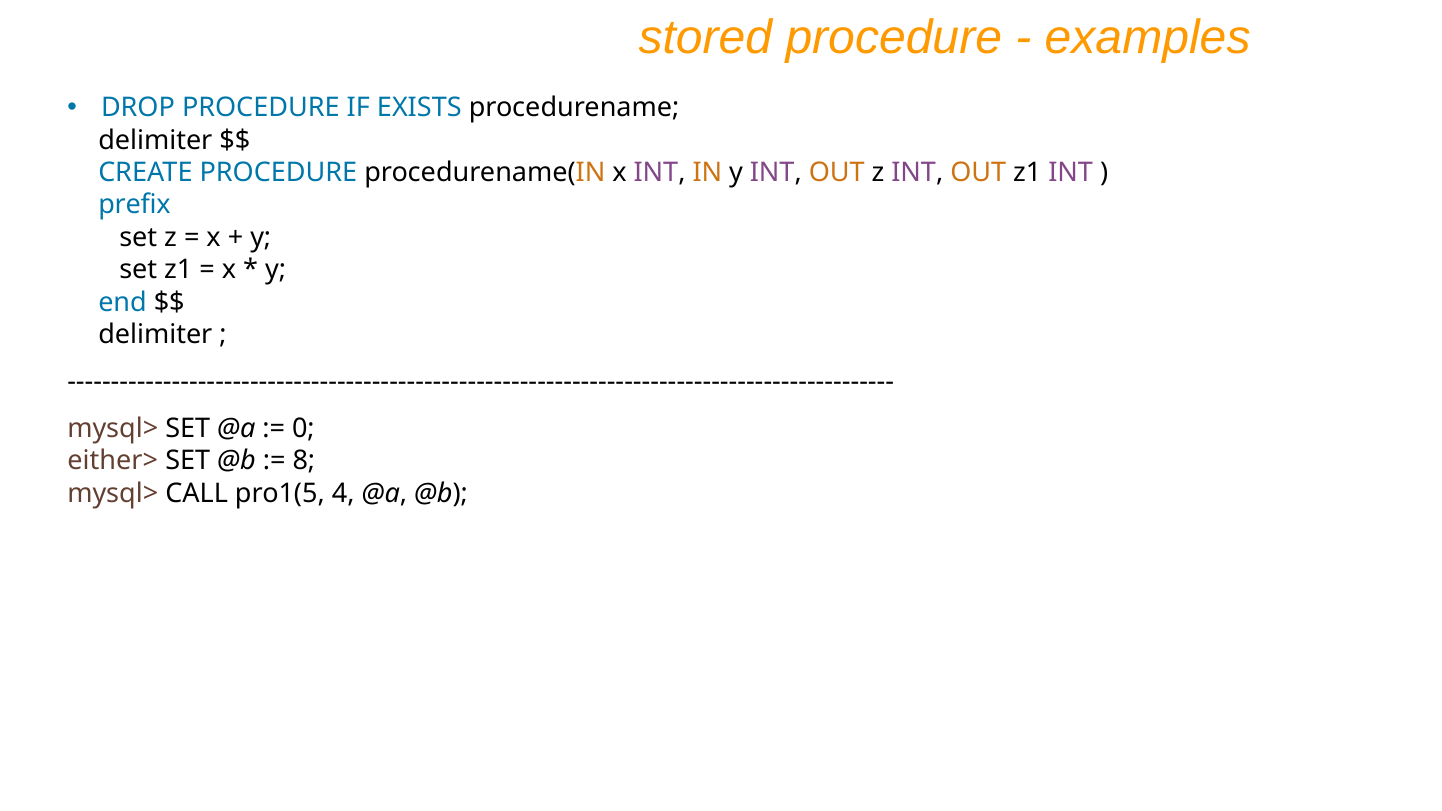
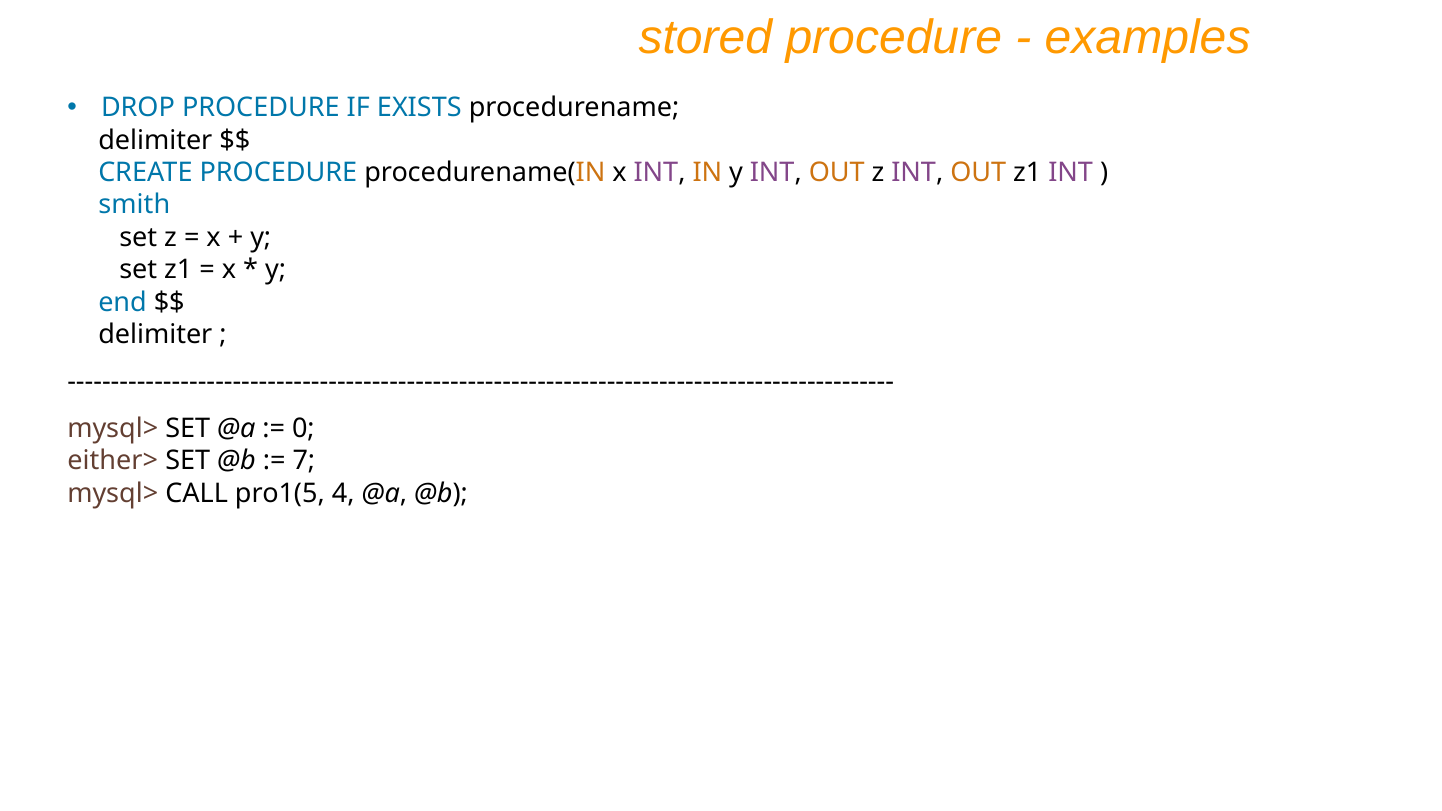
prefix: prefix -> smith (134, 205)
8: 8 -> 7 (304, 461)
